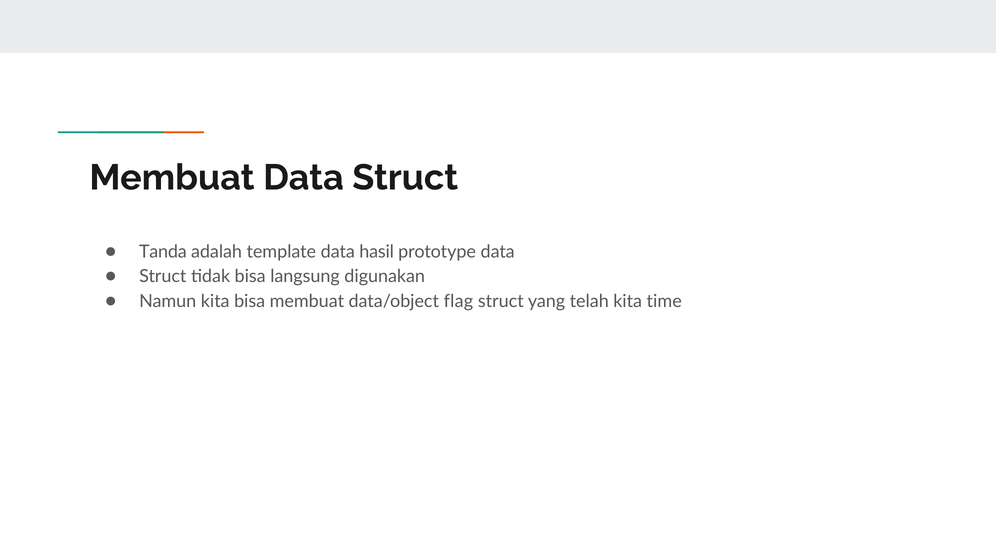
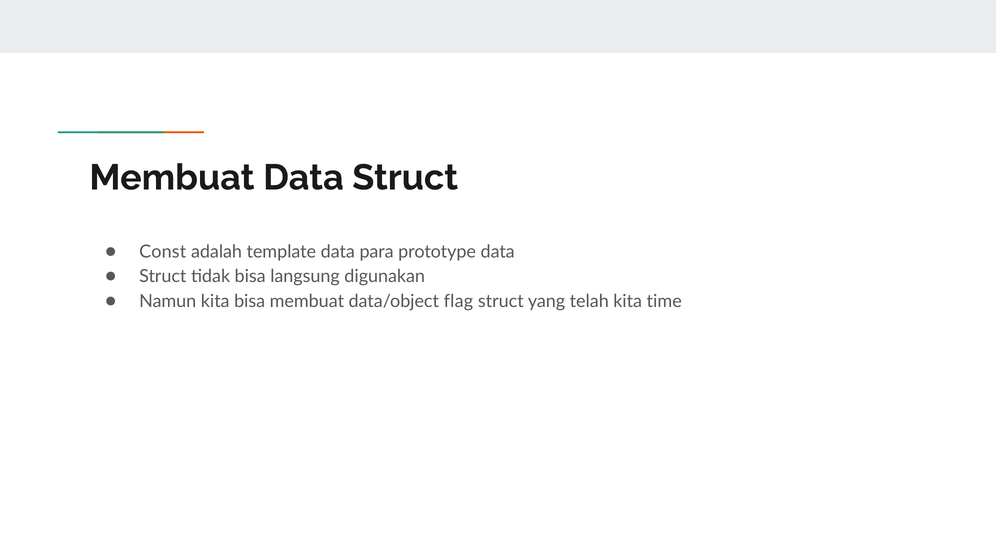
Tanda: Tanda -> Const (163, 252)
hasil: hasil -> para (377, 252)
